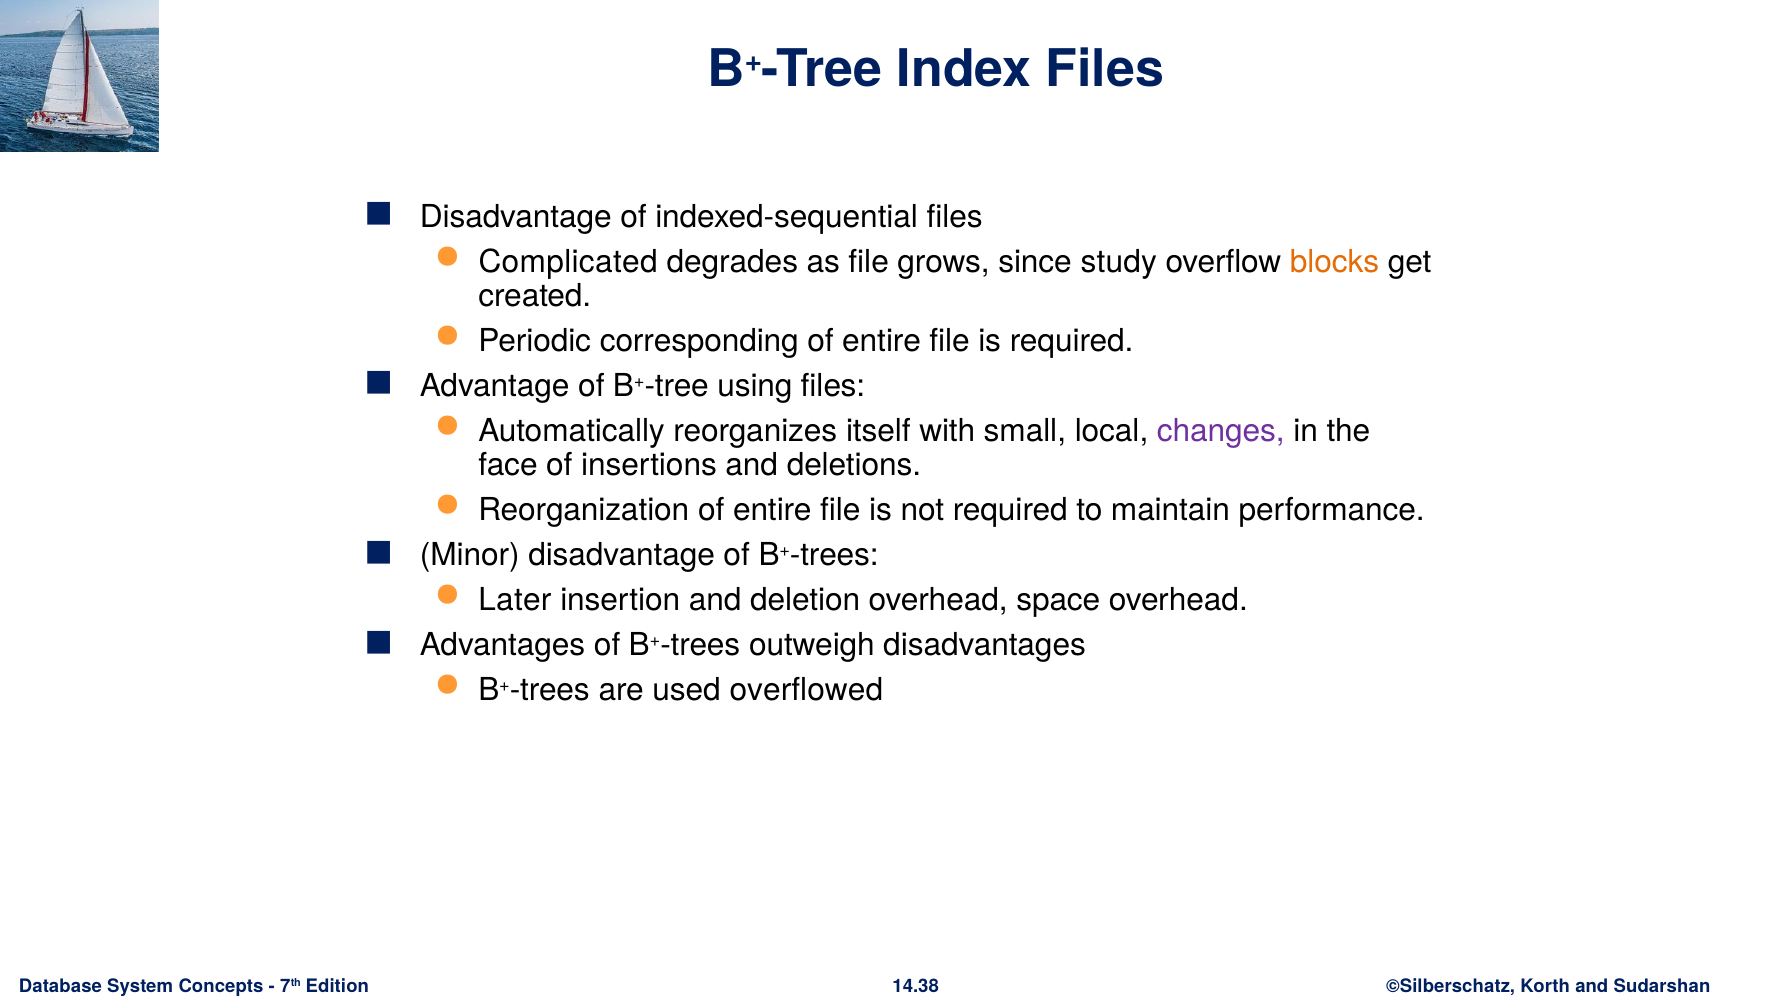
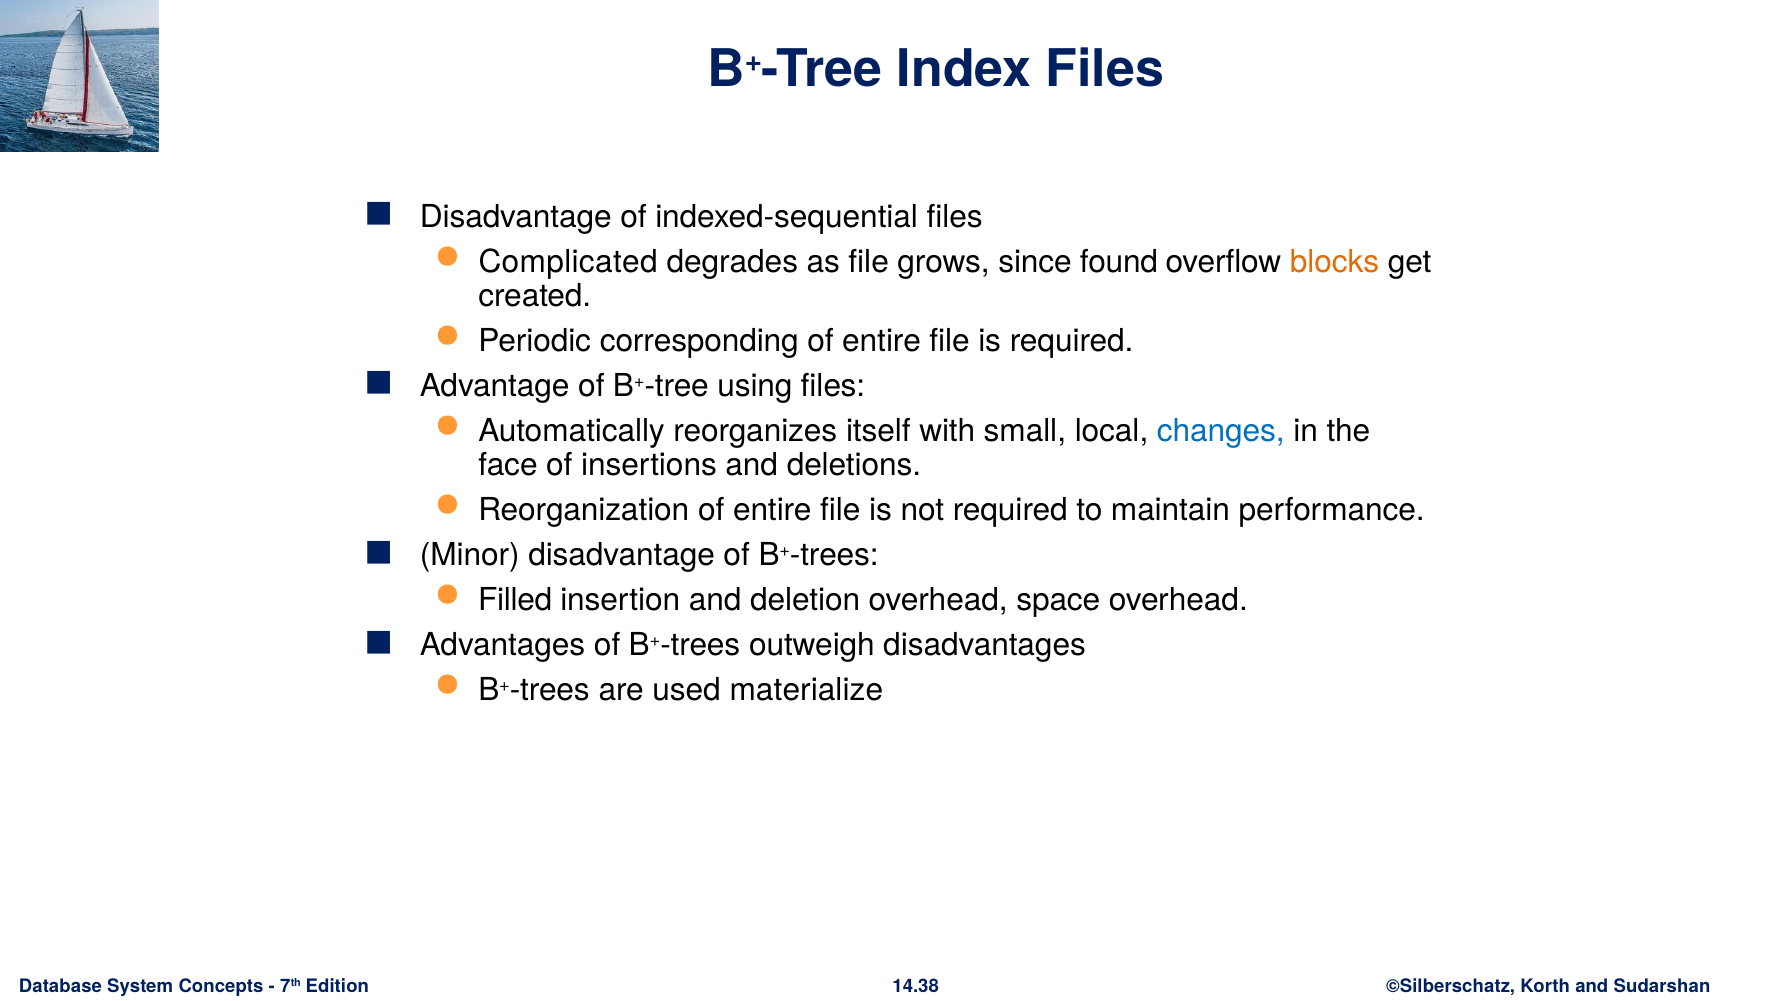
study: study -> found (1119, 262)
changes colour: purple -> blue (1221, 431)
Later: Later -> Filled (515, 601)
overflowed: overflowed -> materialize (806, 691)
